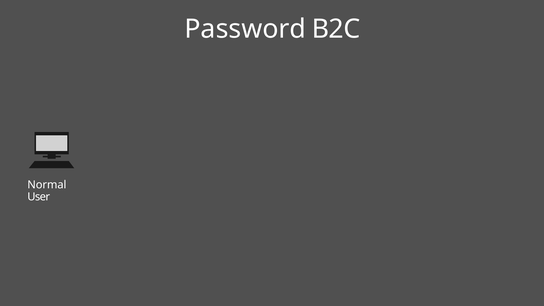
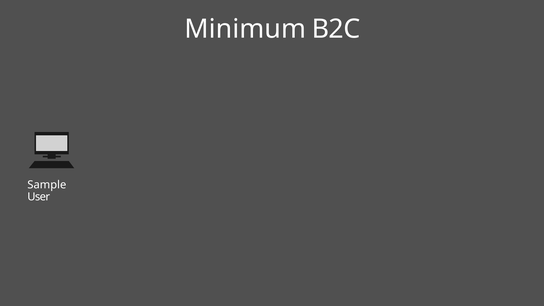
Password: Password -> Minimum (245, 29)
Normal: Normal -> Sample (47, 185)
